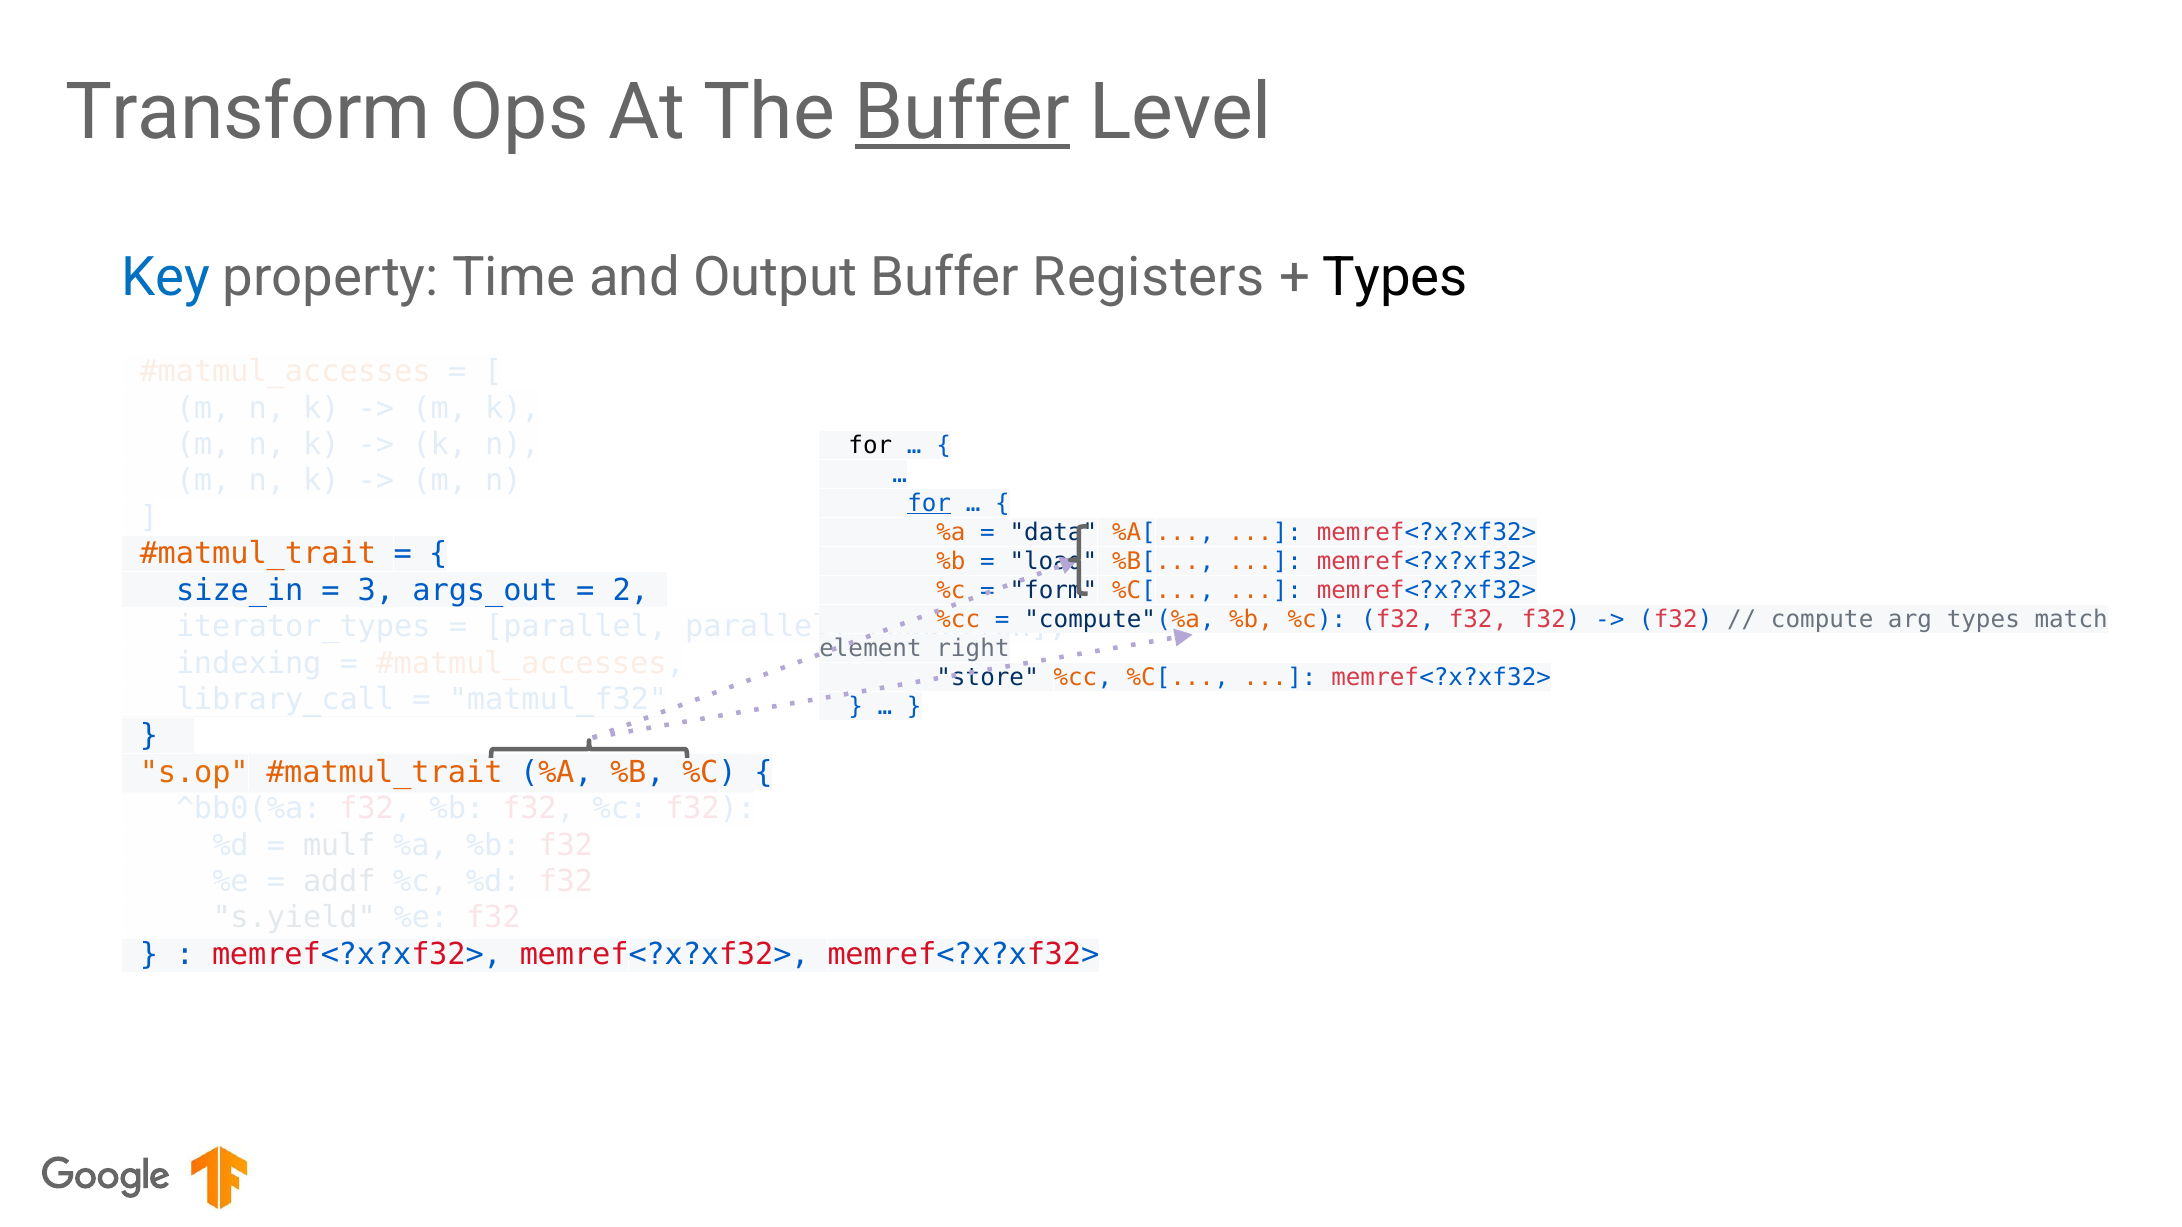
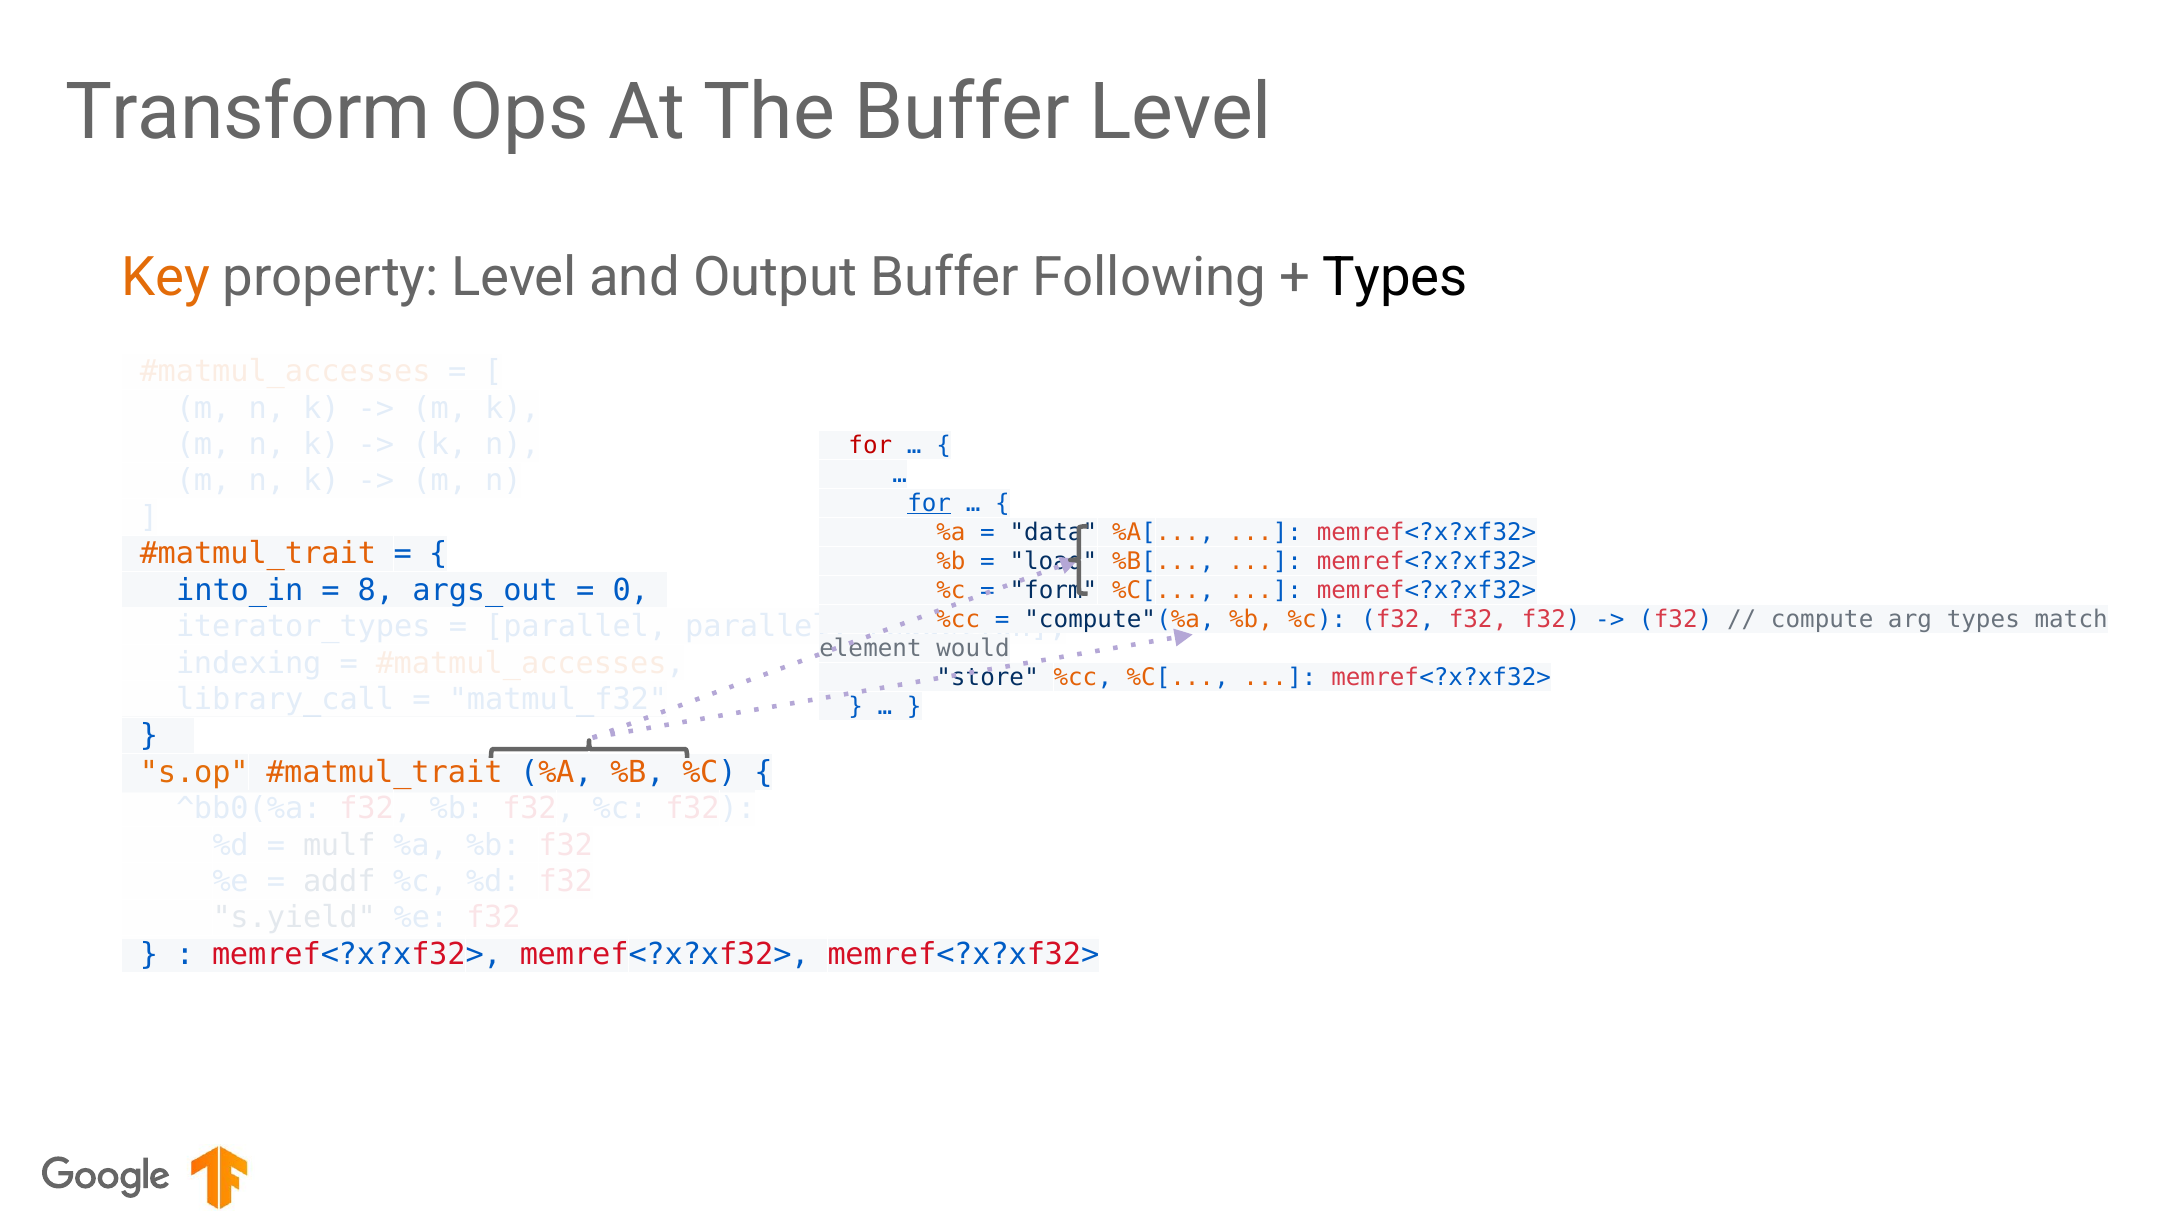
Buffer underline: present -> none (962, 113)
Key colour: blue -> orange (166, 277)
property Time: Time -> Level (514, 277)
Registers: Registers -> Following (1149, 277)
for colour: black -> red (870, 445)
size_in: size_in -> into_in (240, 590)
3: 3 -> 8 (376, 590)
2: 2 -> 0 (631, 590)
right: right -> would (973, 648)
